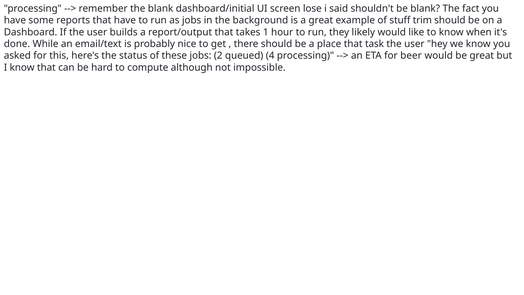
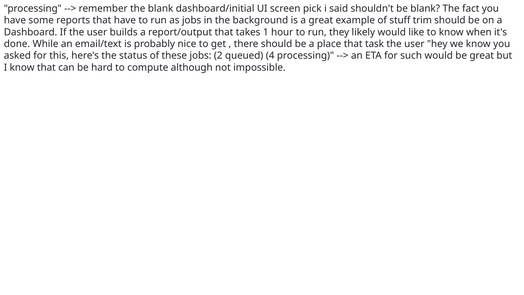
lose: lose -> pick (312, 9)
beer: beer -> such (411, 56)
